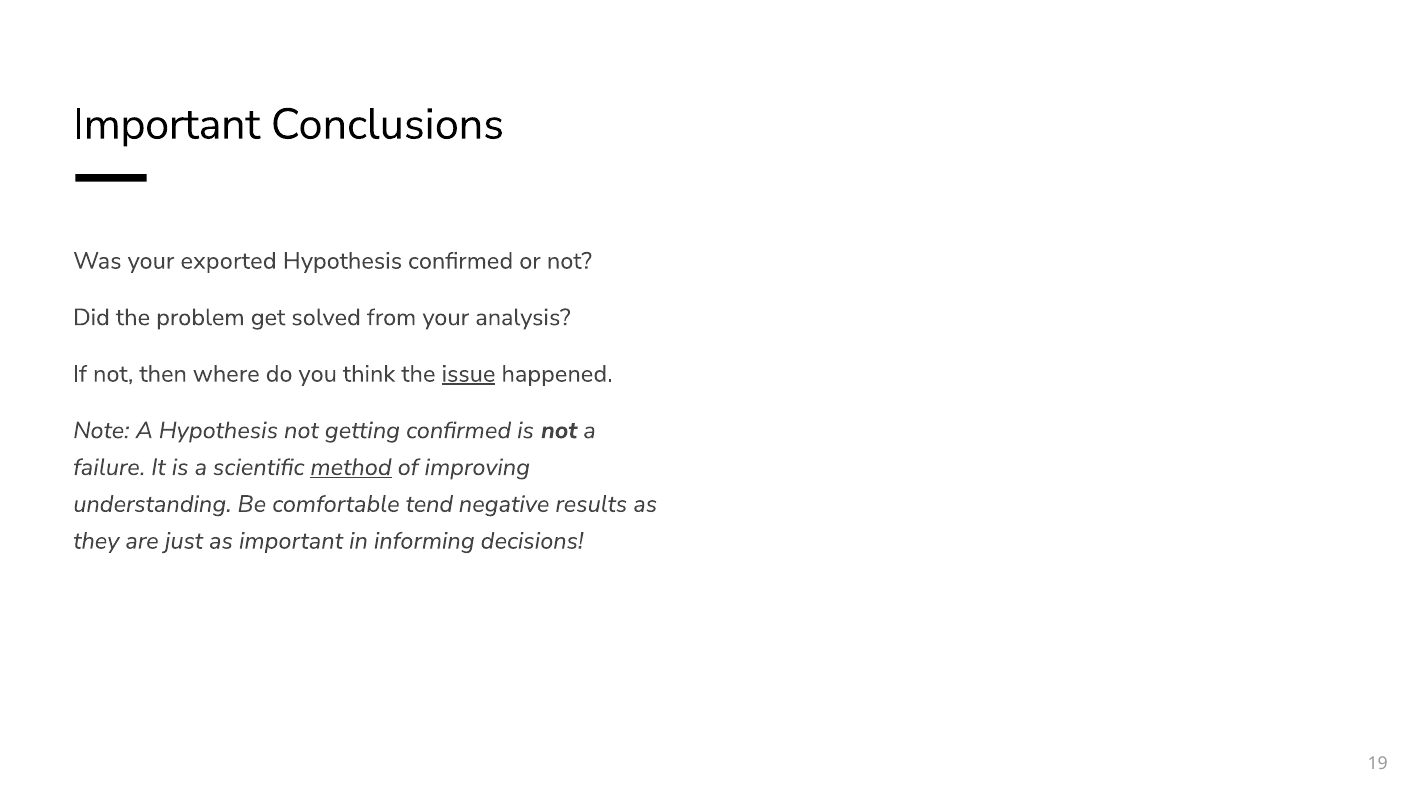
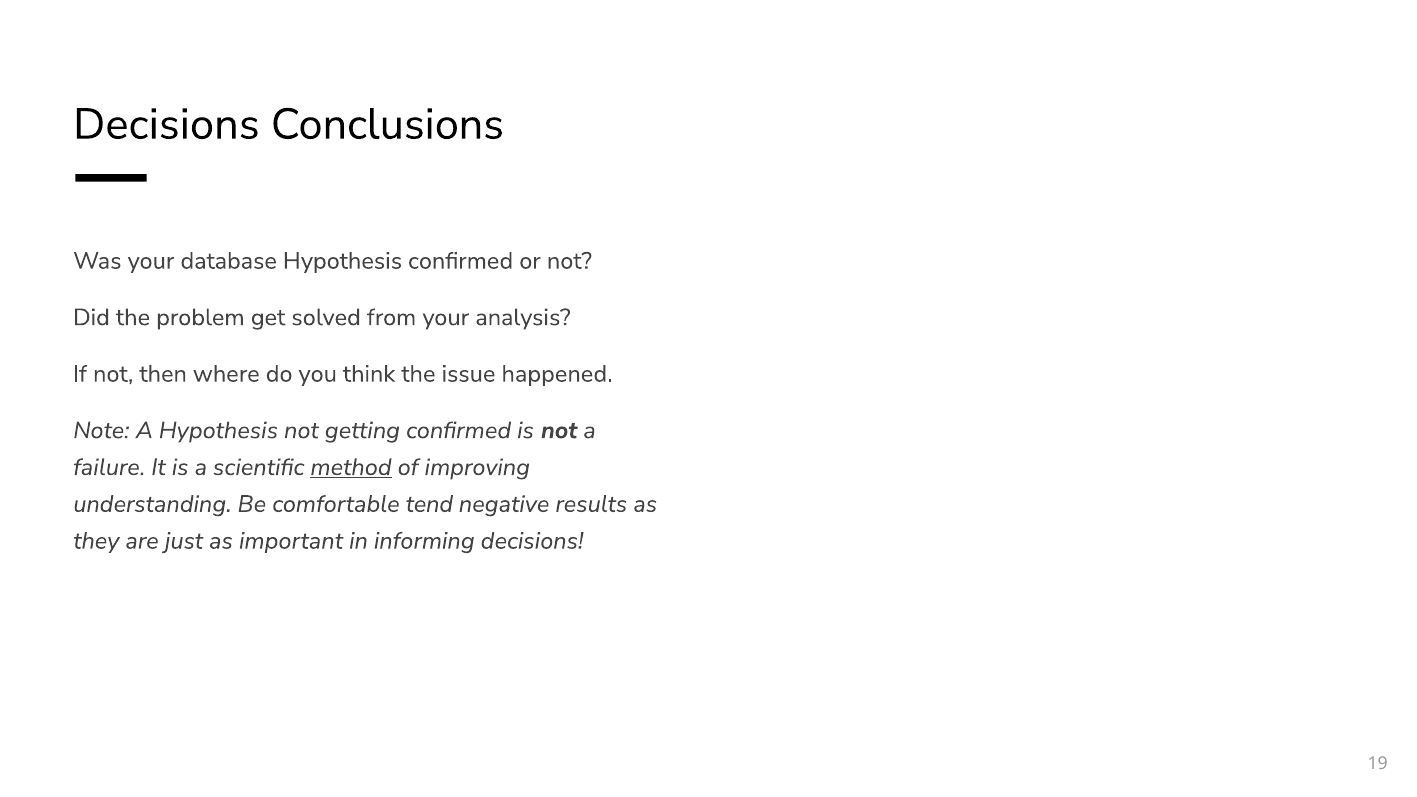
Important: Important -> Decisions (166, 124)
exported: exported -> database (229, 261)
issue underline: present -> none (469, 374)
